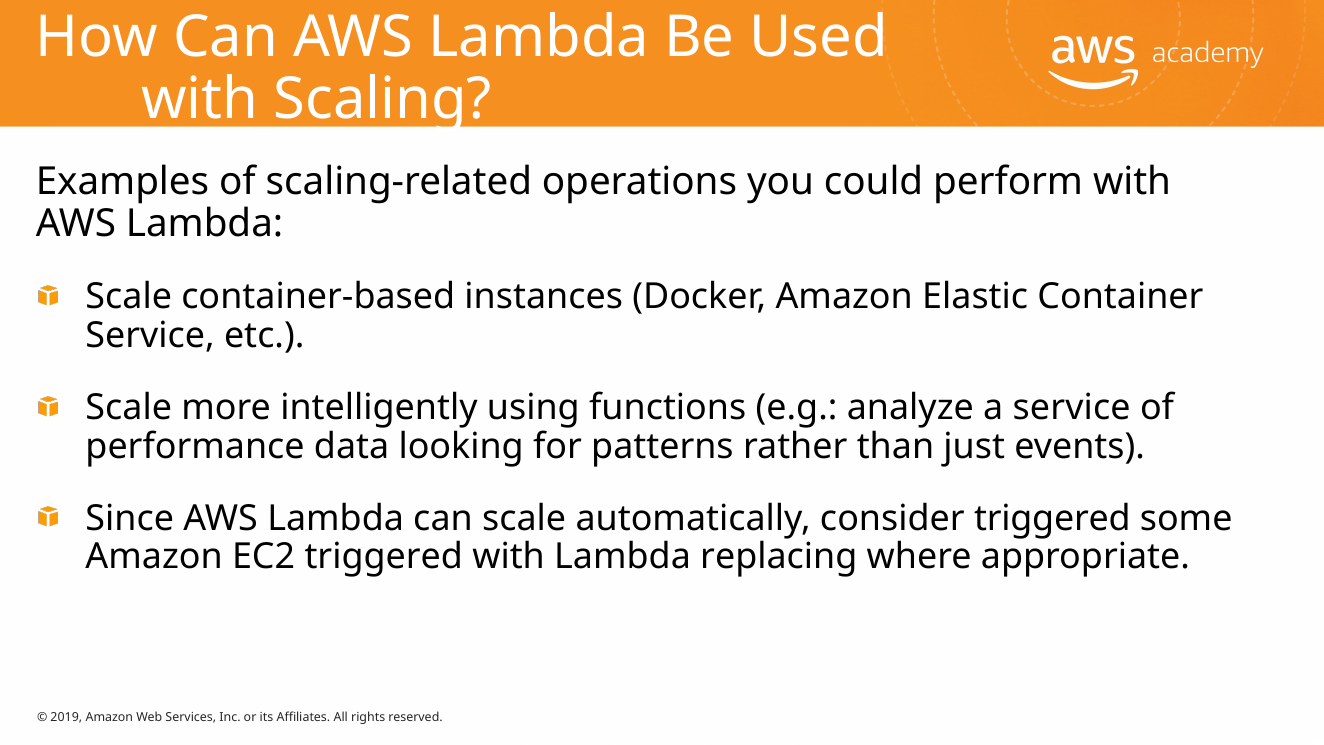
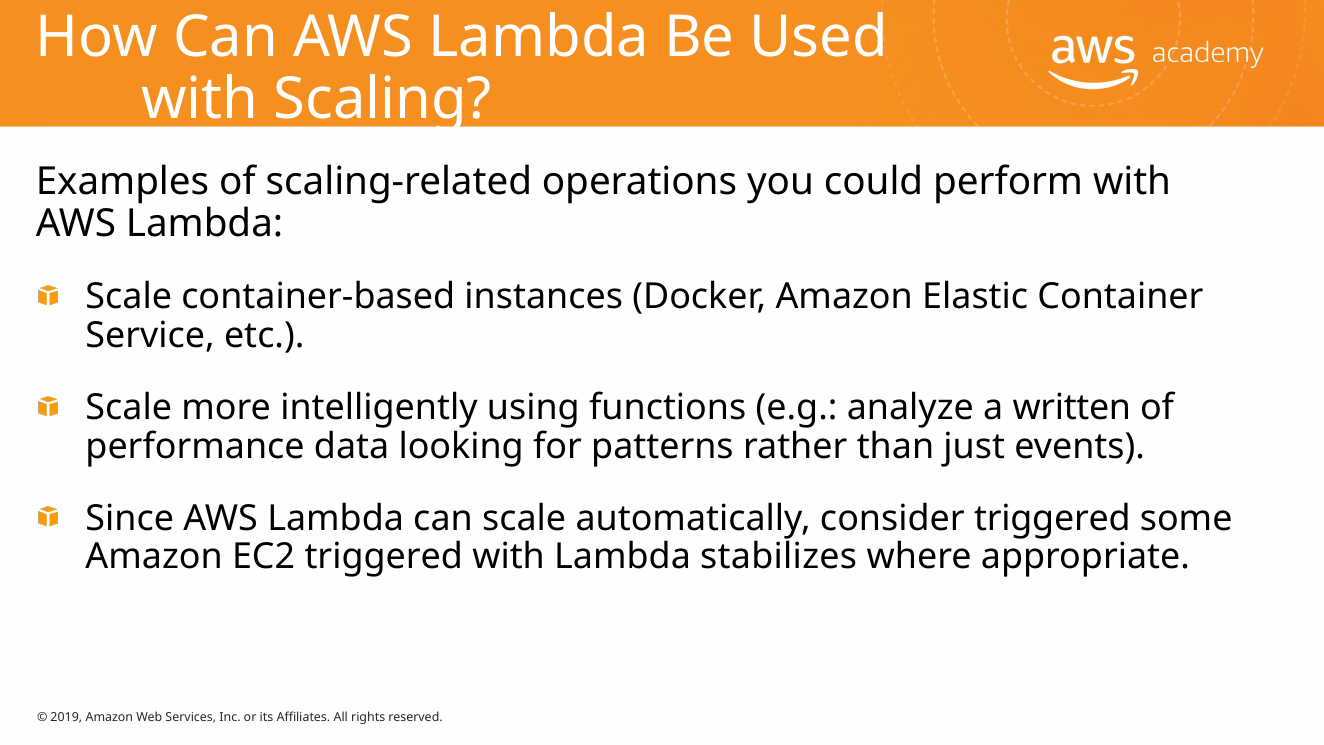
a service: service -> written (1072, 408)
replacing: replacing -> stabilizes (779, 557)
